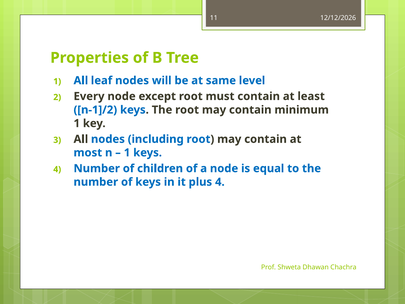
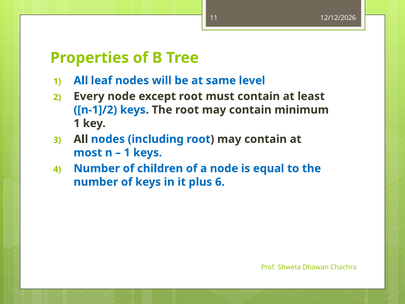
plus 4: 4 -> 6 (220, 182)
